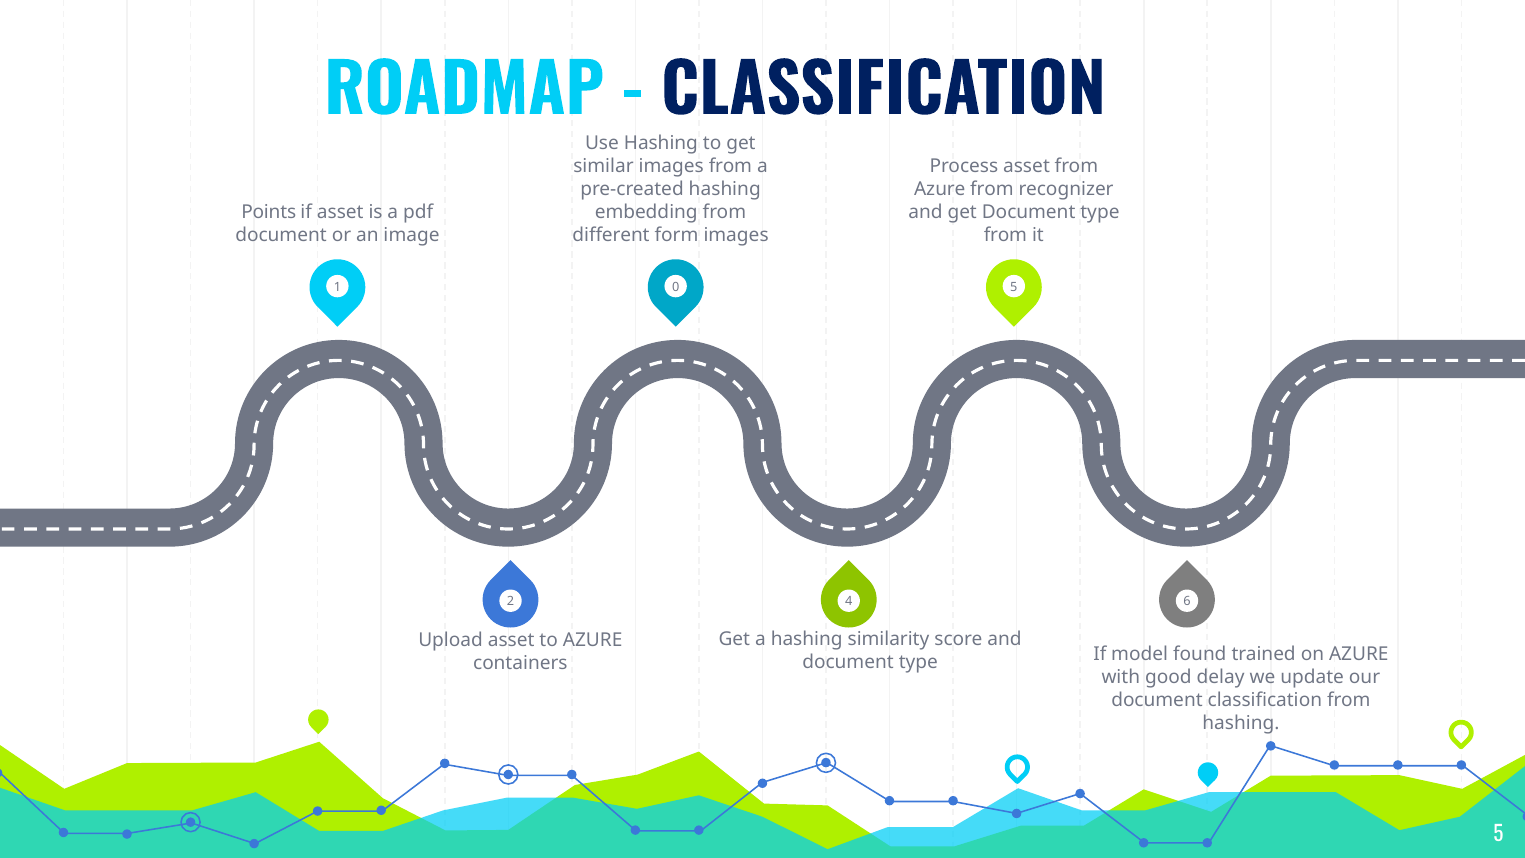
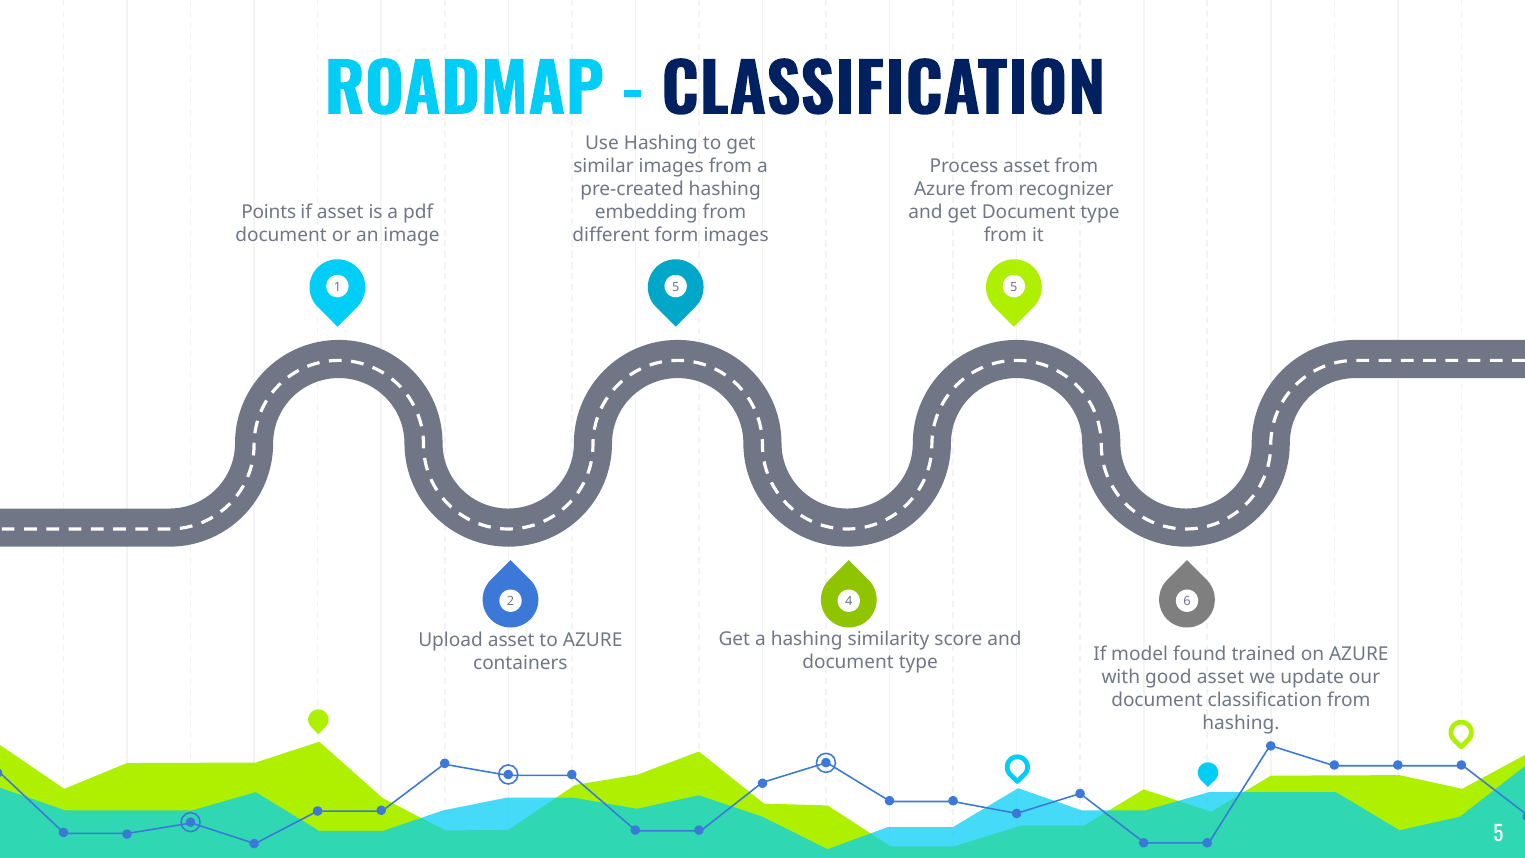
1 0: 0 -> 5 (676, 287)
good delay: delay -> asset (1221, 677)
